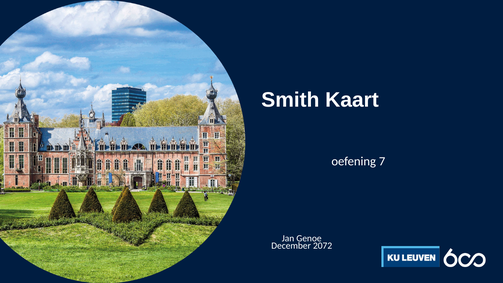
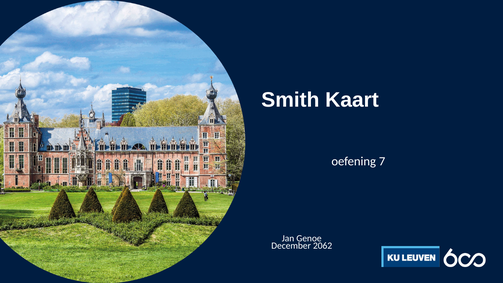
2072: 2072 -> 2062 (323, 246)
